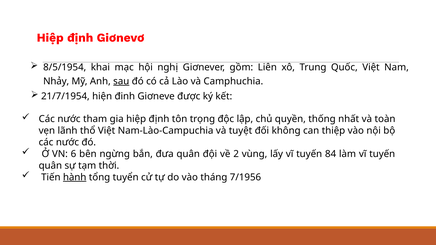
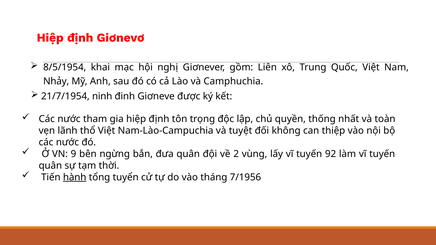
sau underline: present -> none (121, 81)
hiện: hiện -> ninh (102, 96)
6: 6 -> 9 (74, 154)
84: 84 -> 92 (331, 154)
